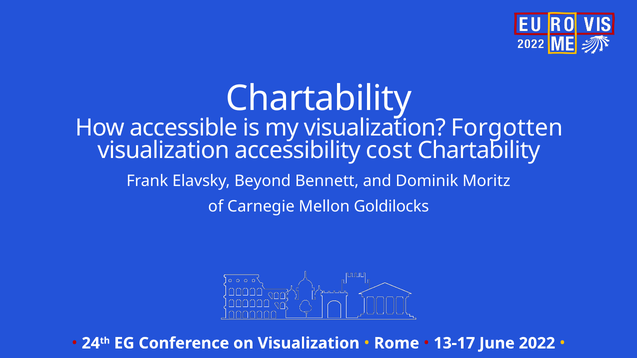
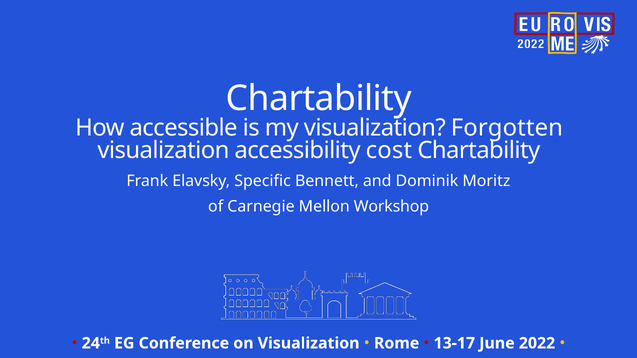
Beyond: Beyond -> Specific (263, 181)
Goldilocks: Goldilocks -> Workshop (391, 206)
